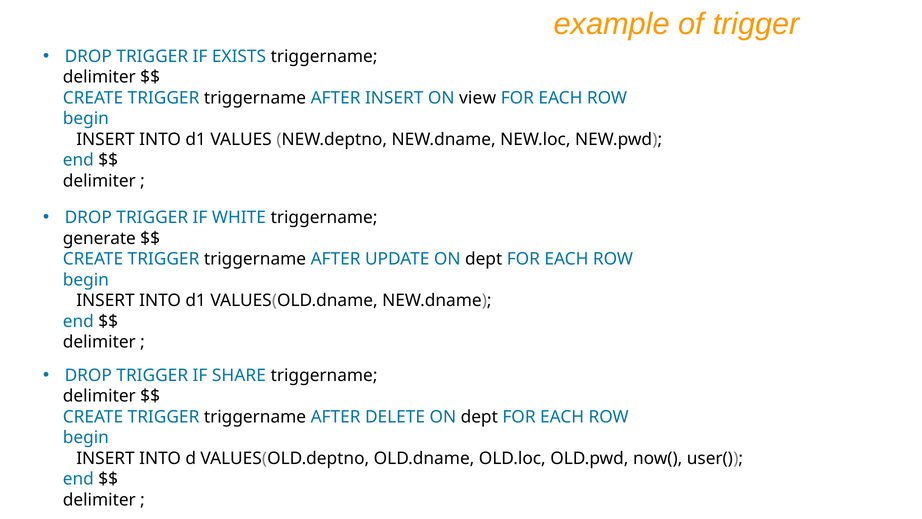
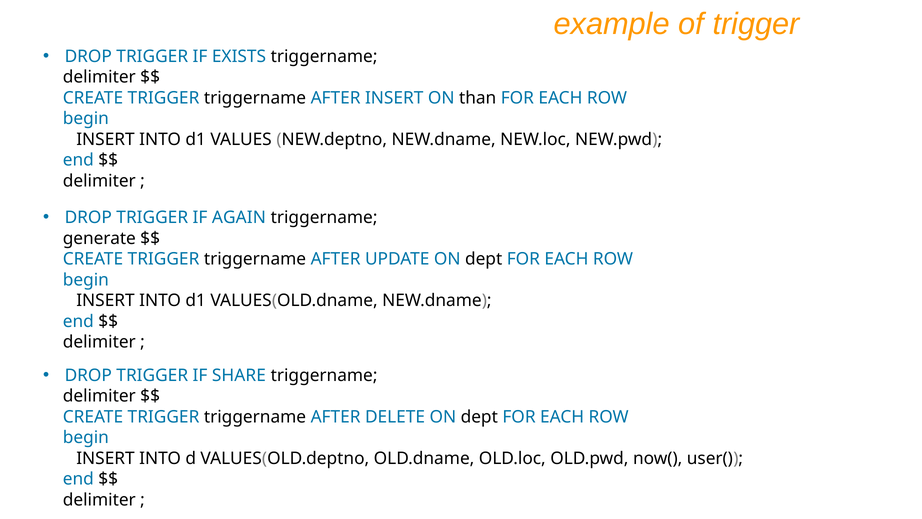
view: view -> than (478, 98)
WHITE: WHITE -> AGAIN (239, 217)
